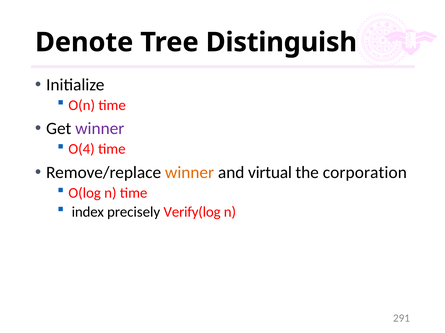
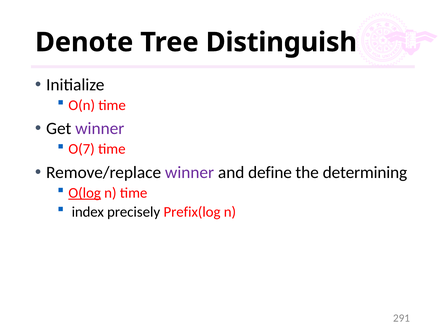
O(4: O(4 -> O(7 (82, 149)
winner colour: orange -> purple (190, 173)
virtual: virtual -> define (270, 173)
corporation: corporation -> determining (365, 173)
O(log underline: none -> present (85, 193)
Verify(log: Verify(log -> Prefix(log (192, 212)
